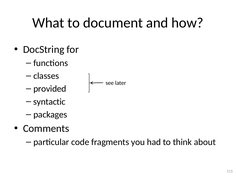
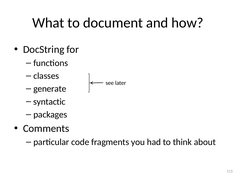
provided: provided -> generate (50, 89)
